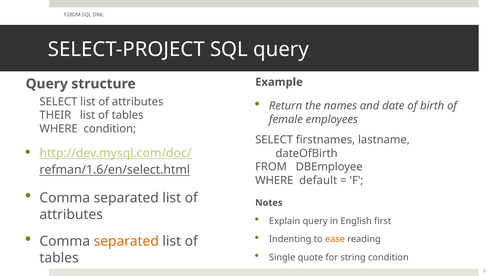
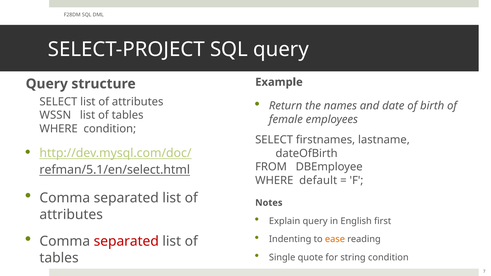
THEIR: THEIR -> WSSN (55, 115)
refman/1.6/en/select.html: refman/1.6/en/select.html -> refman/5.1/en/select.html (115, 170)
separated colour: orange -> red (126, 241)
